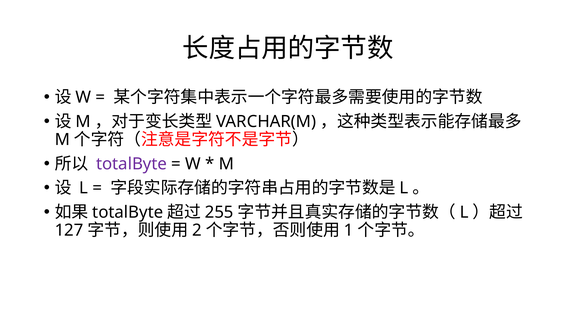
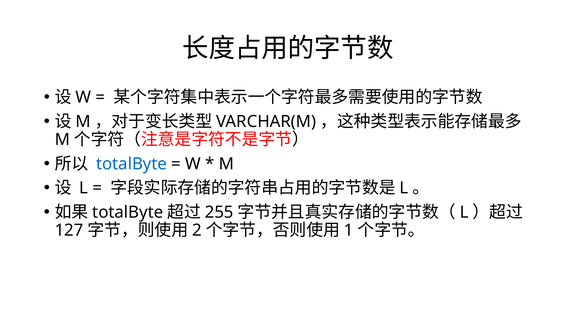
totalByte colour: purple -> blue (132, 164)
